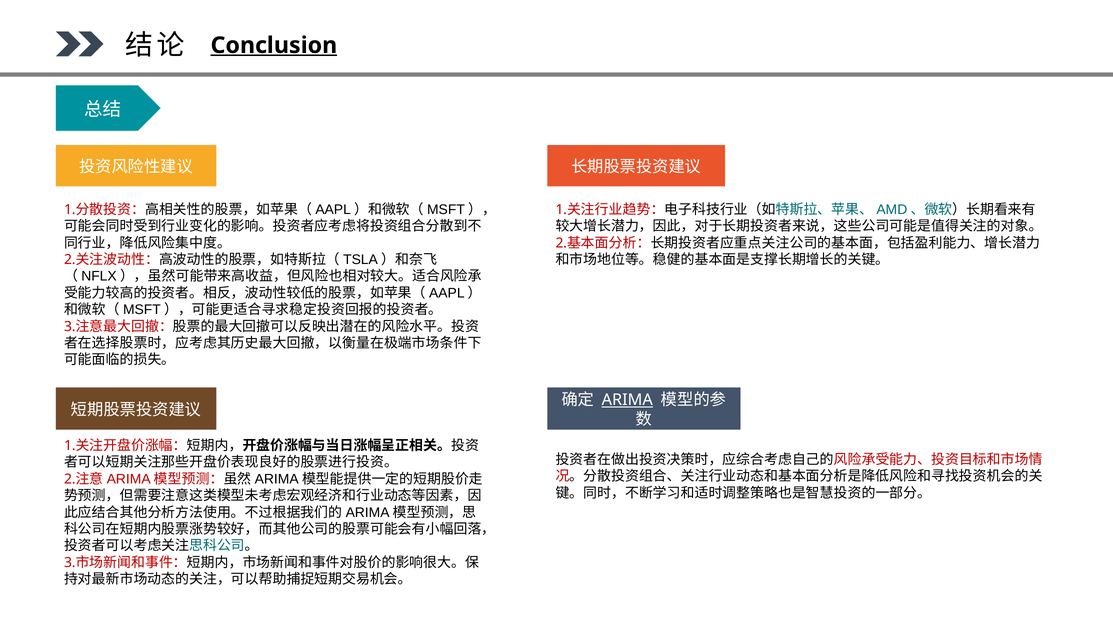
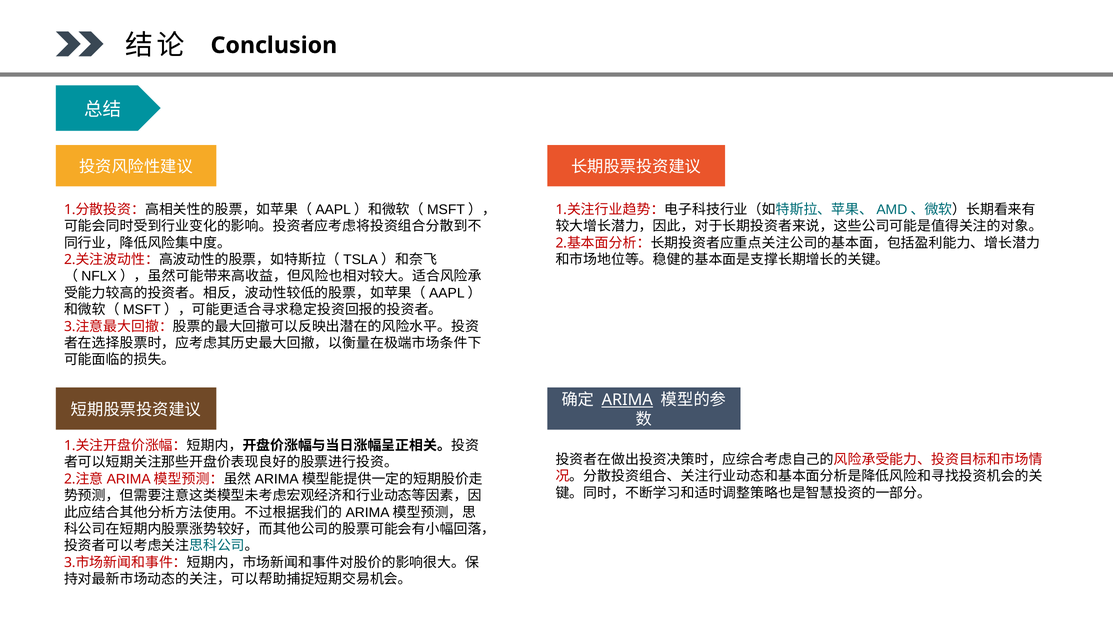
Conclusion underline: present -> none (274, 45)
